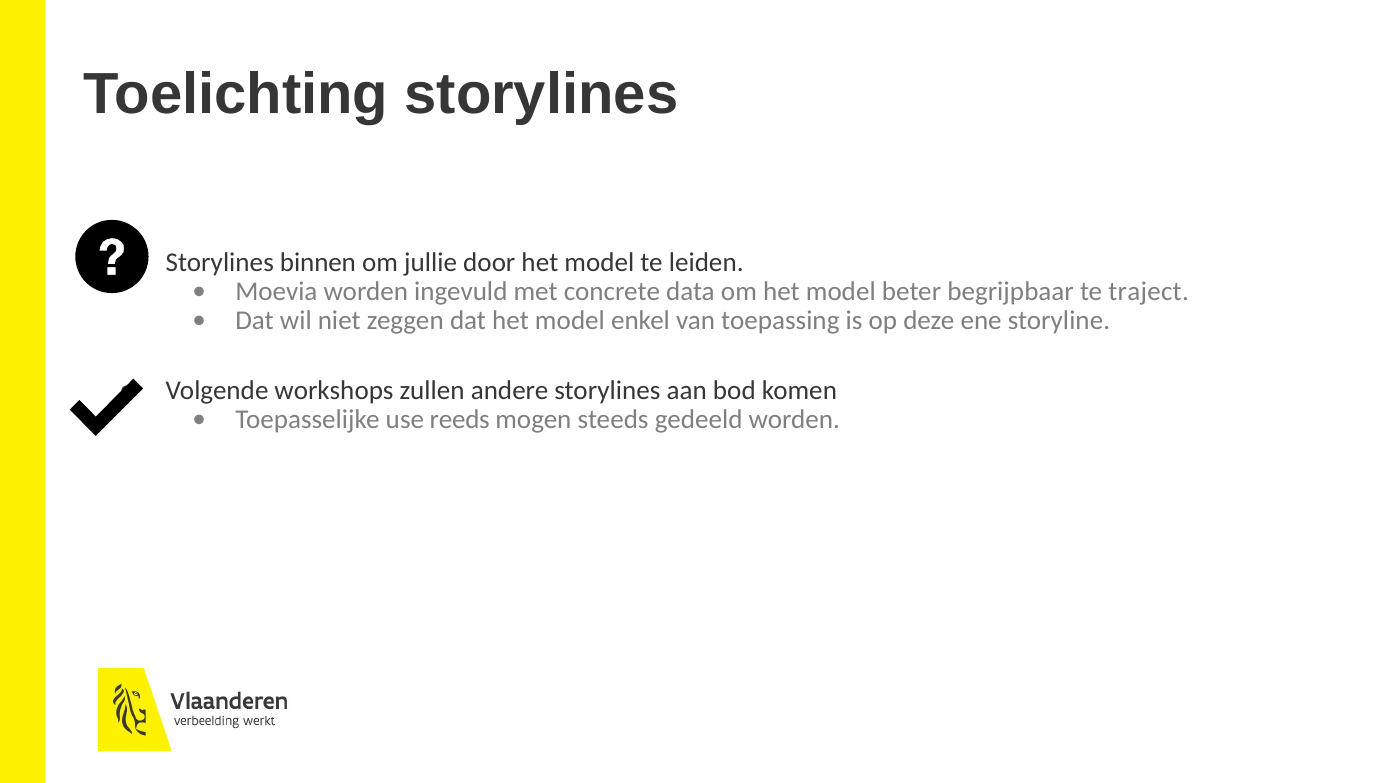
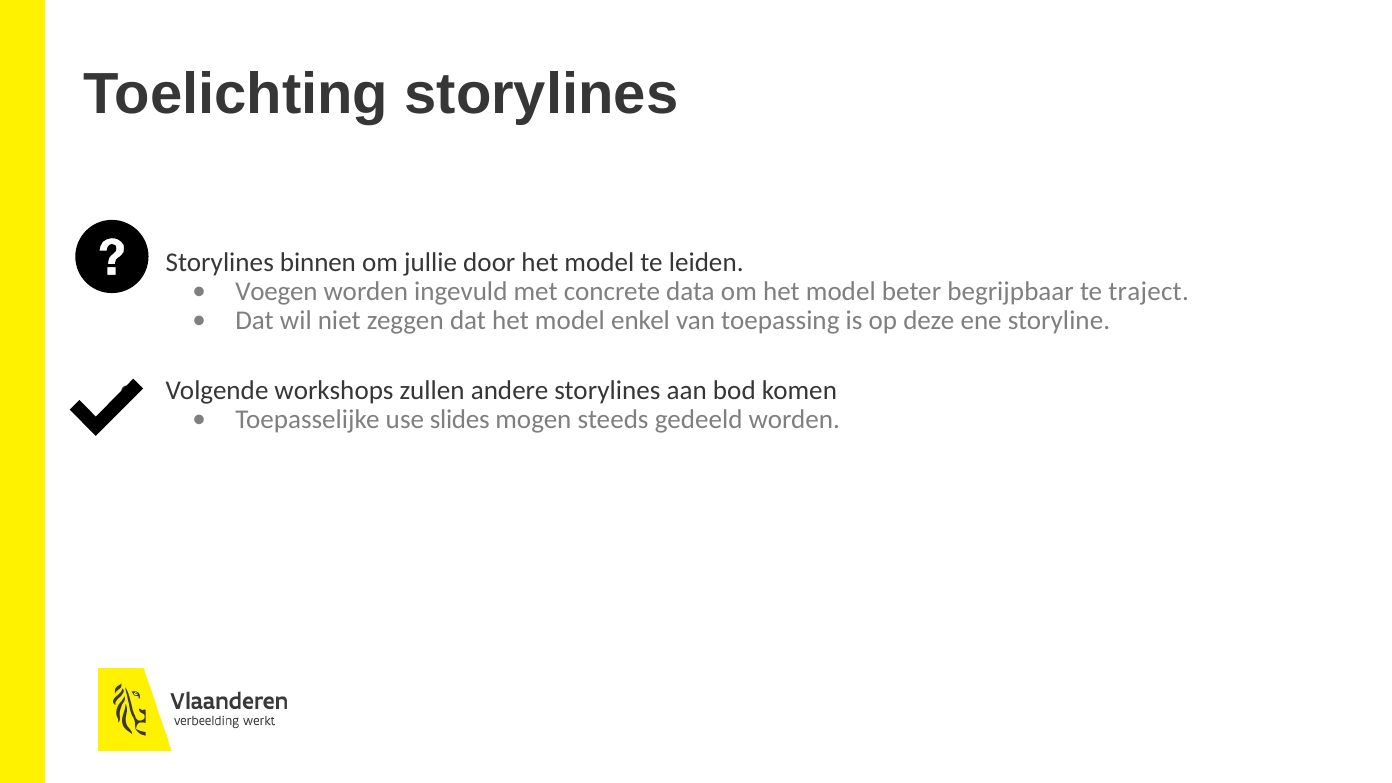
Moevia: Moevia -> Voegen (276, 291)
reeds: reeds -> slides (460, 420)
